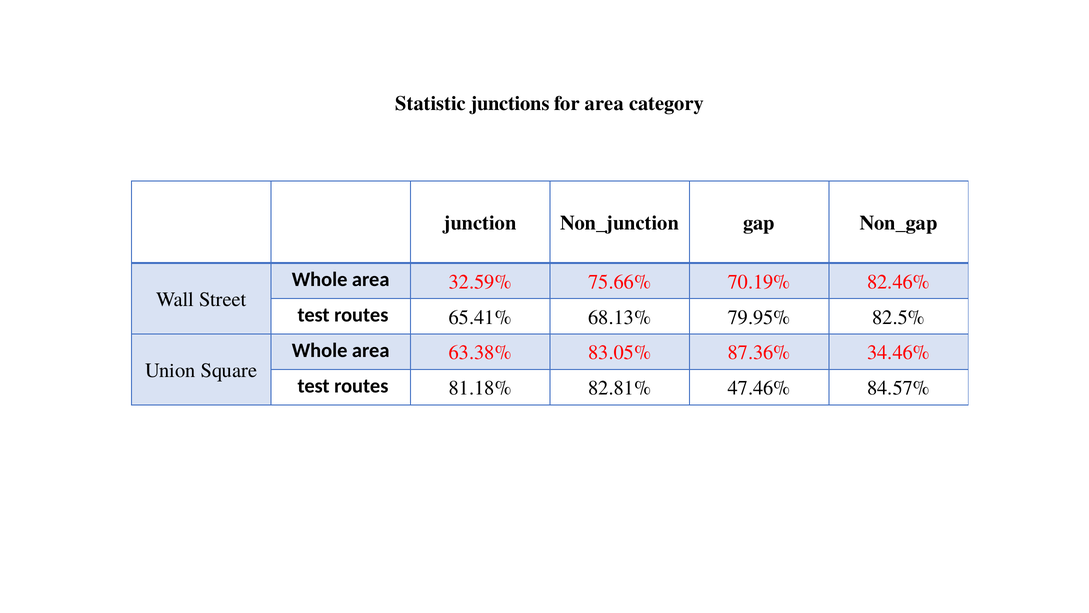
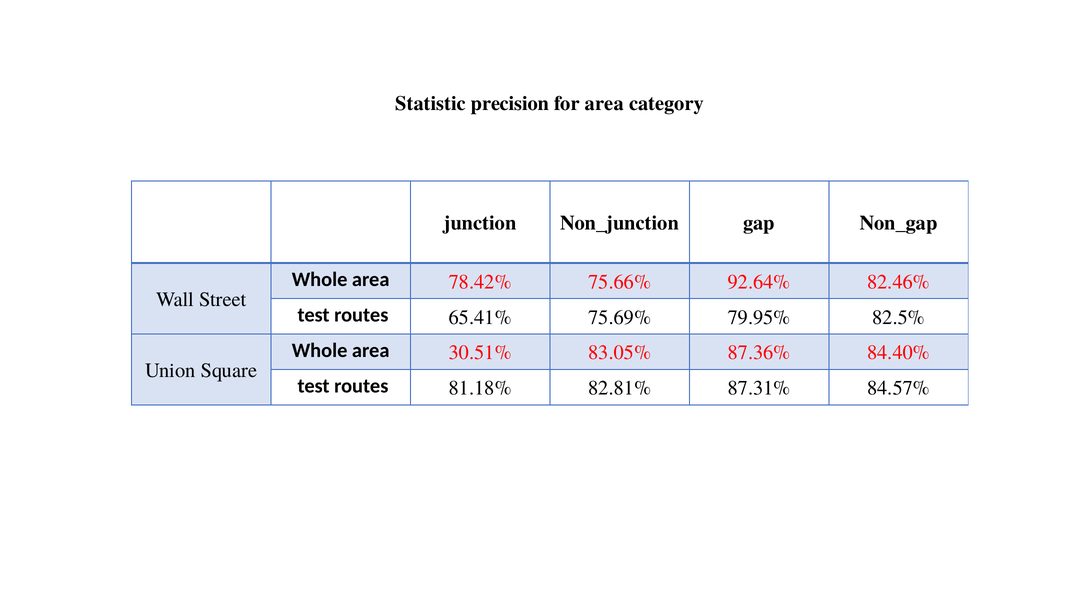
junctions: junctions -> precision (510, 103)
32.59%: 32.59% -> 78.42% (480, 282)
70.19%: 70.19% -> 92.64% (759, 282)
68.13%: 68.13% -> 75.69% (620, 317)
63.38%: 63.38% -> 30.51% (480, 352)
34.46%: 34.46% -> 84.40% (899, 352)
47.46%: 47.46% -> 87.31% (759, 388)
